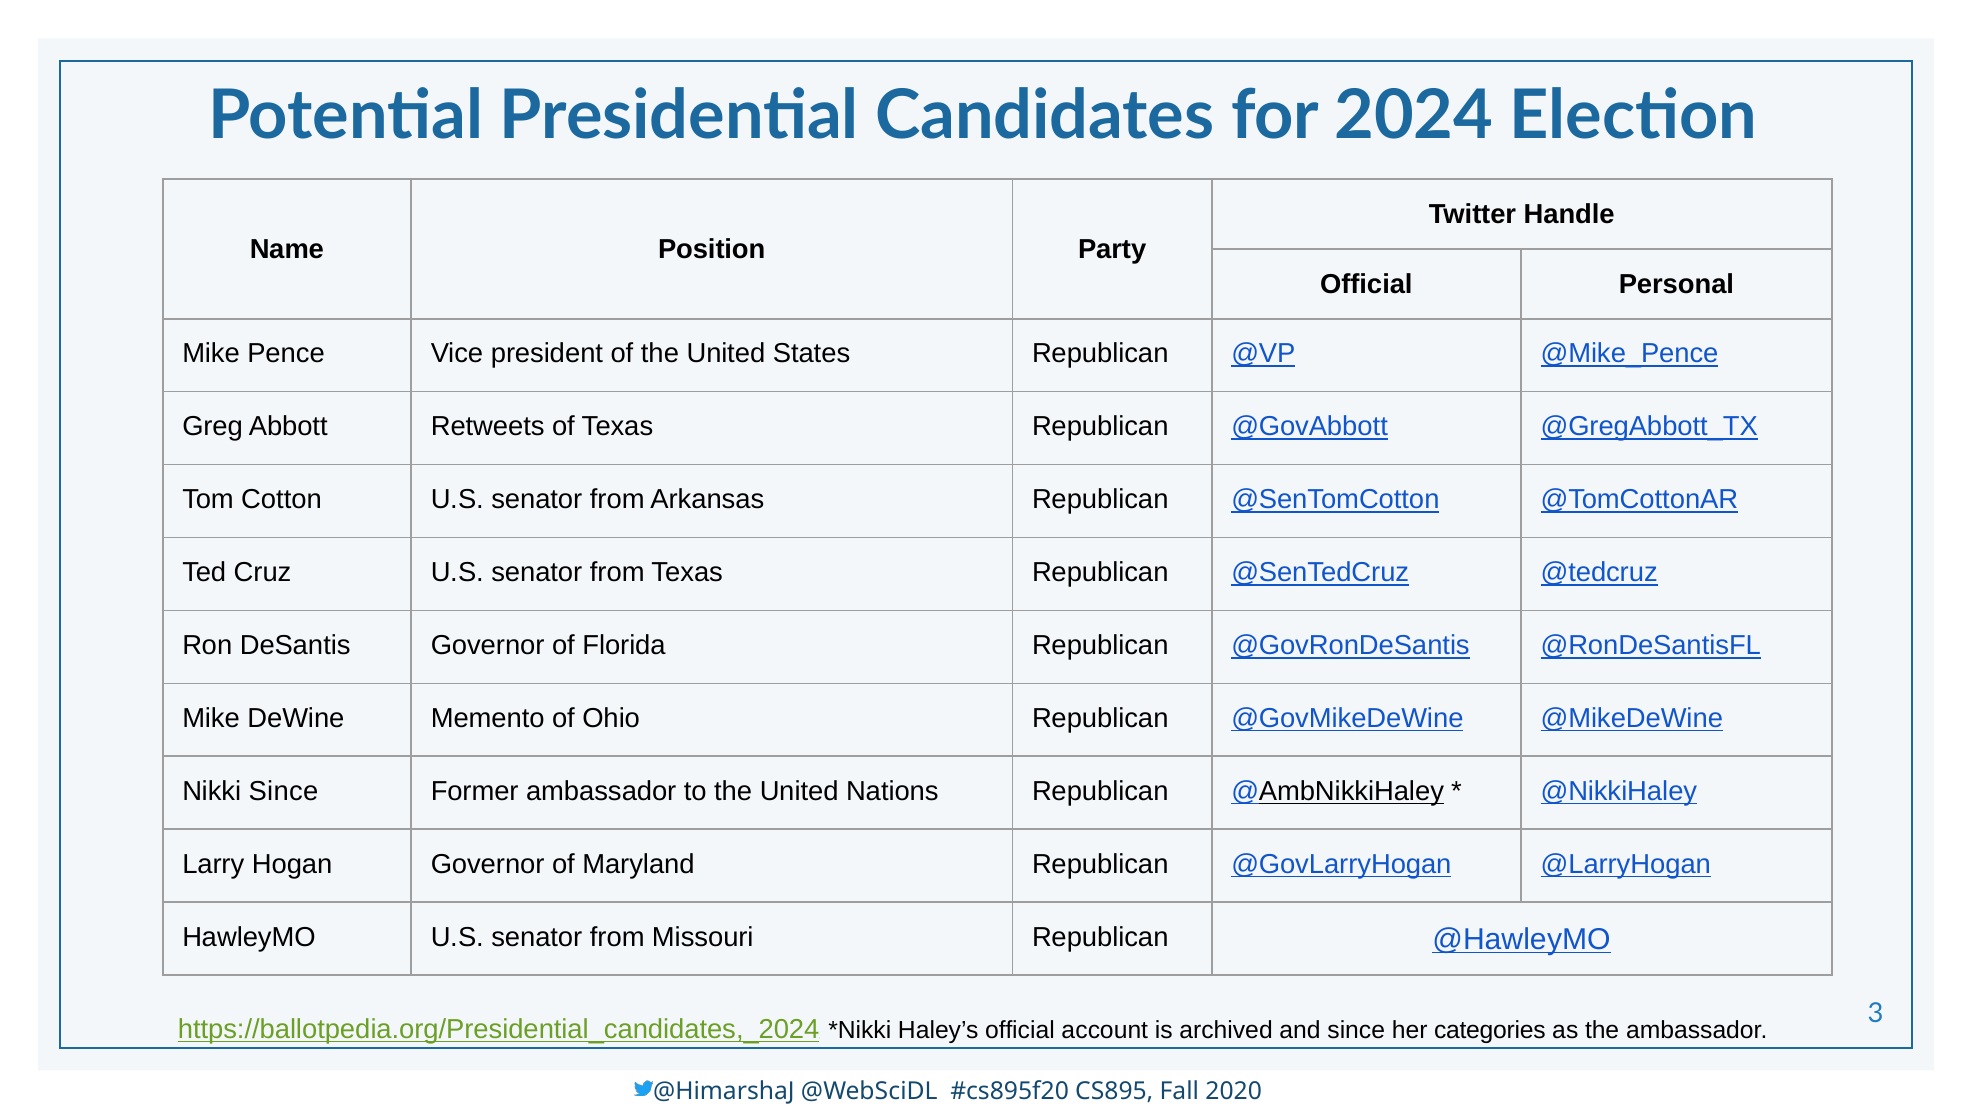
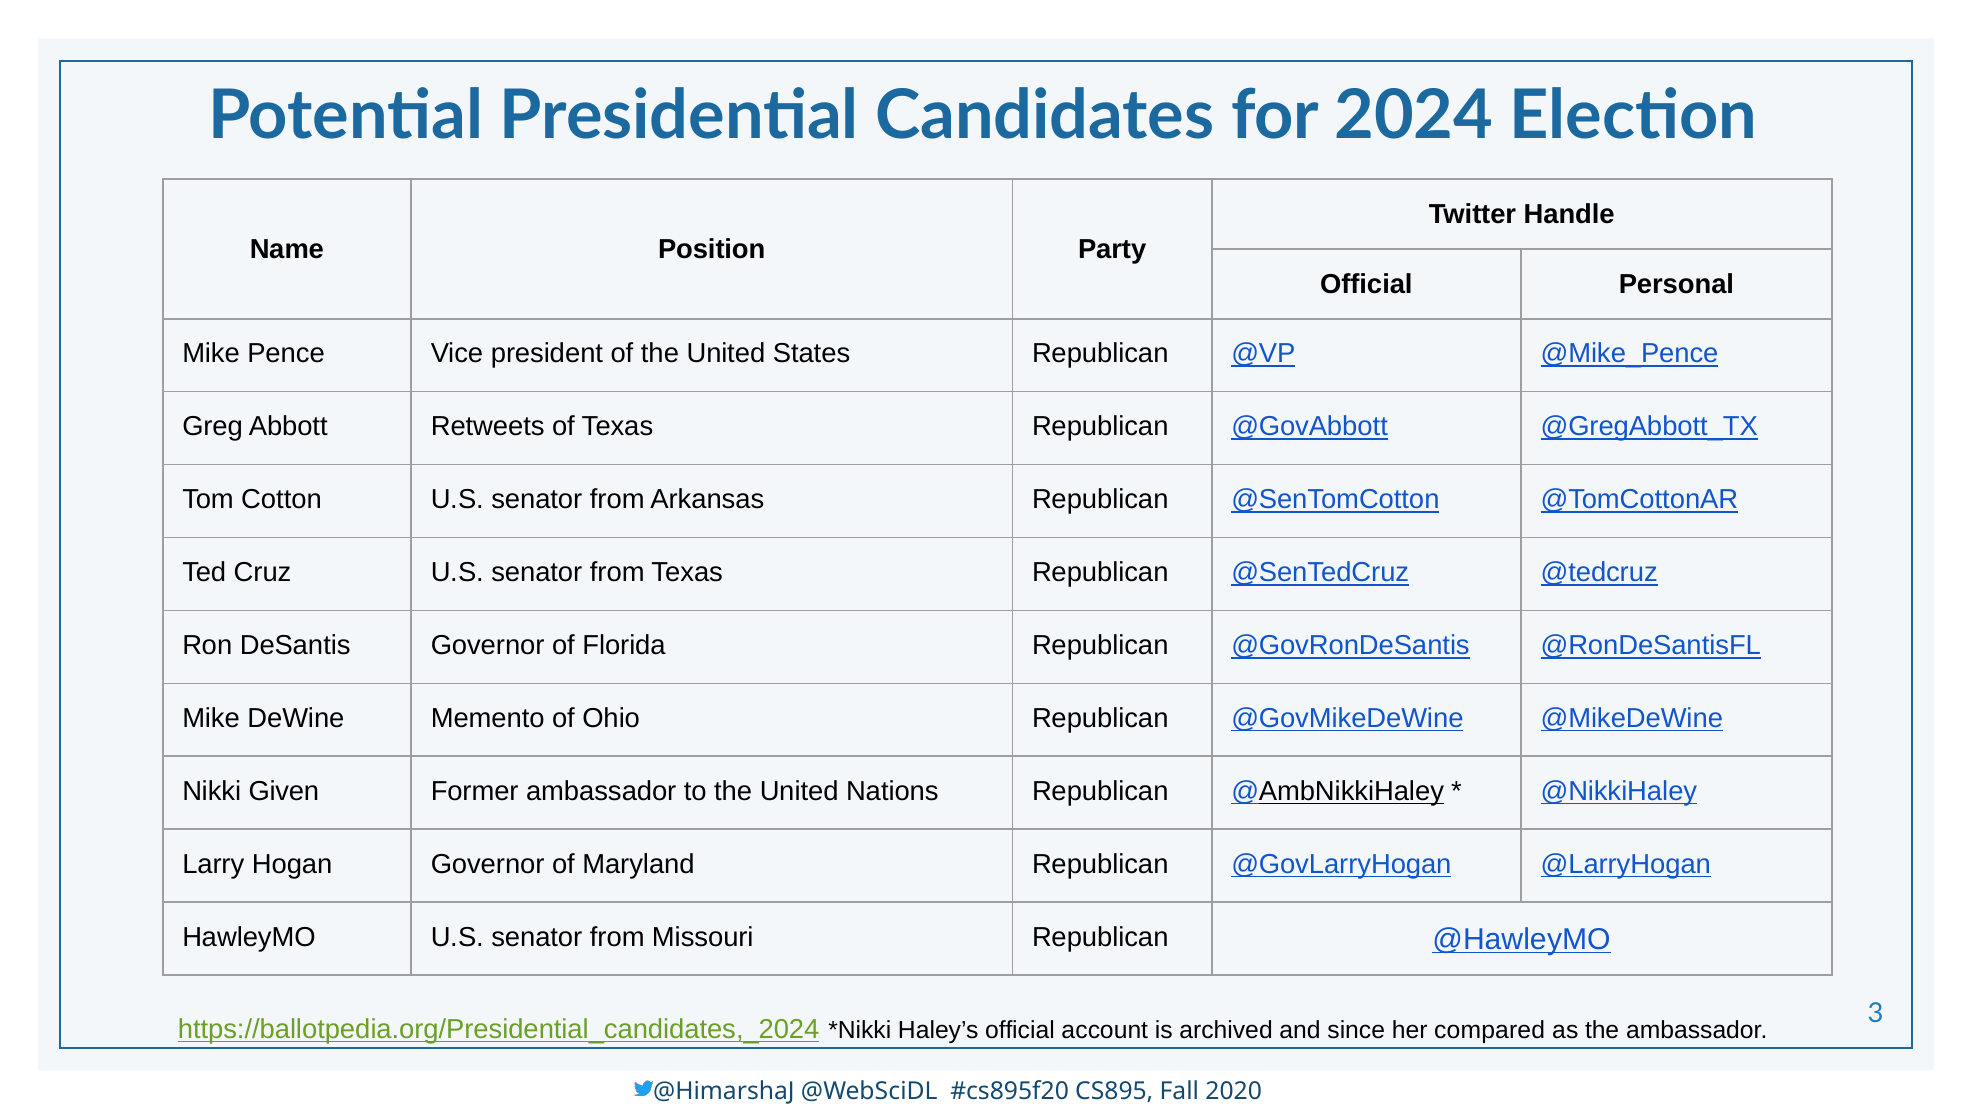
Nikki Since: Since -> Given (284, 792)
categories: categories -> compared (1490, 1030)
